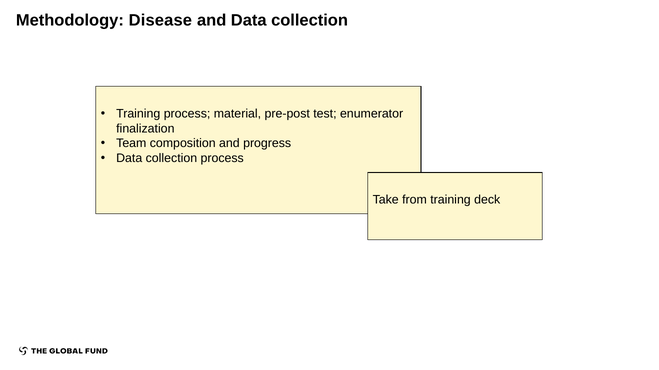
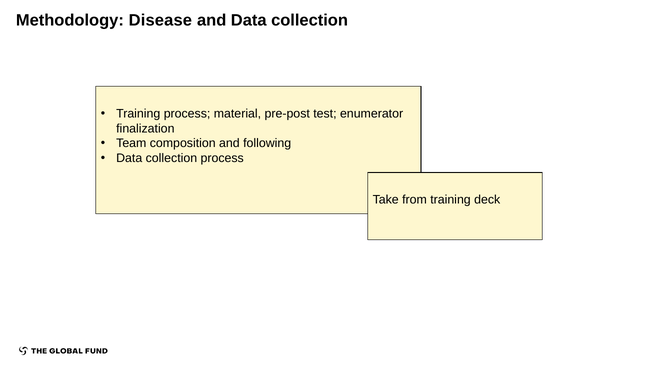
progress: progress -> following (267, 144)
